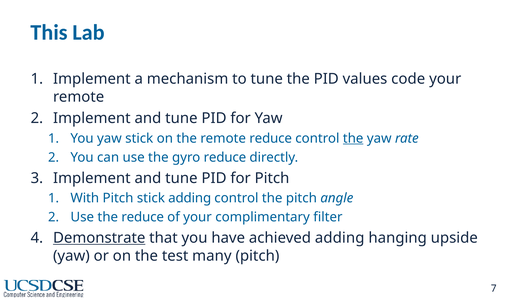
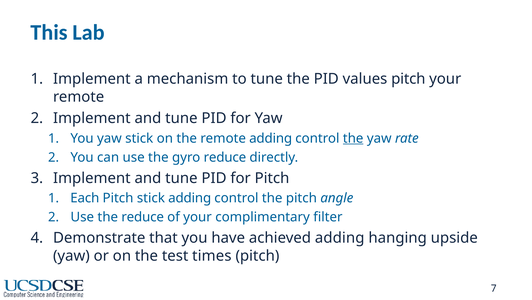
values code: code -> pitch (408, 79)
remote reduce: reduce -> adding (271, 138)
With: With -> Each (85, 198)
Demonstrate underline: present -> none (99, 237)
many: many -> times (212, 255)
